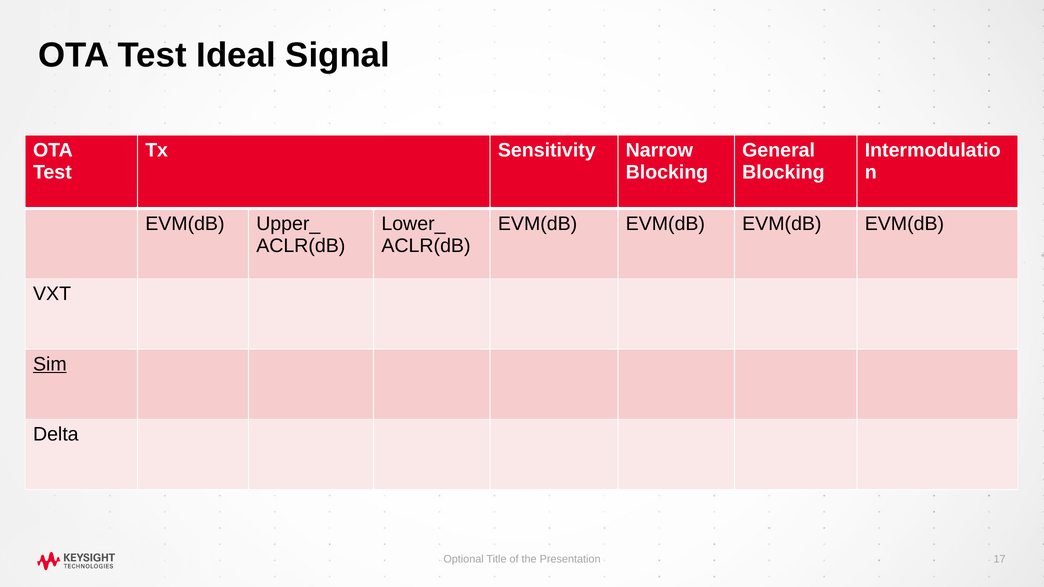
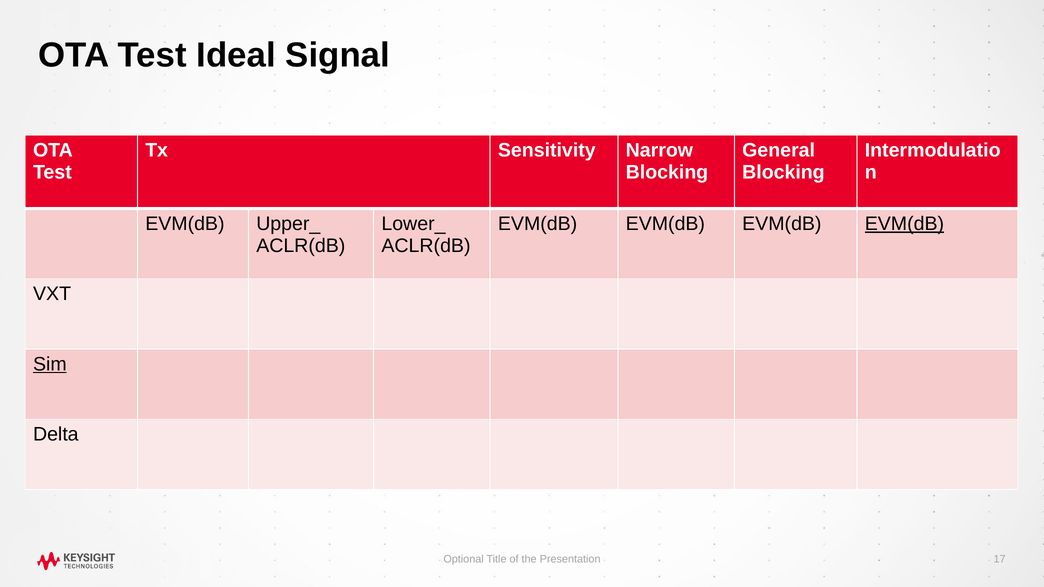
EVM(dB underline: none -> present (904, 224)
